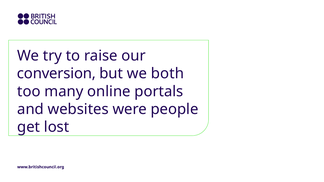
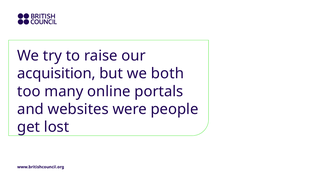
conversion: conversion -> acquisition (56, 74)
